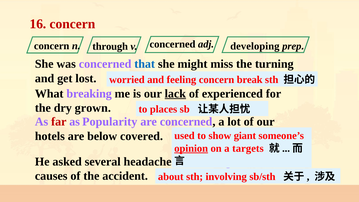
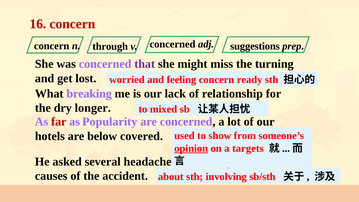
developing: developing -> suggestions (255, 46)
that colour: blue -> purple (145, 64)
break: break -> ready (250, 80)
lack underline: present -> none (175, 94)
experienced: experienced -> relationship (232, 94)
grown: grown -> longer (93, 108)
places: places -> mixed (164, 109)
giant: giant -> from (245, 136)
